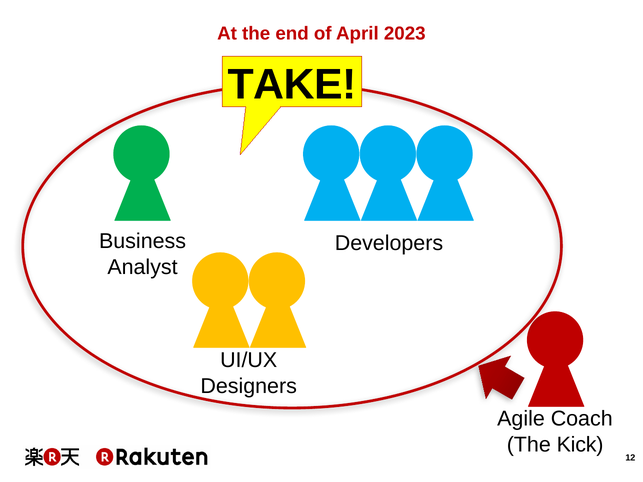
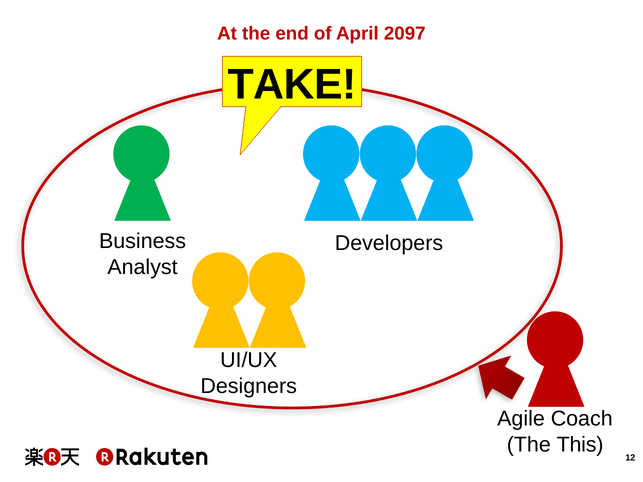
2023: 2023 -> 2097 (405, 33)
Kick: Kick -> This (580, 445)
